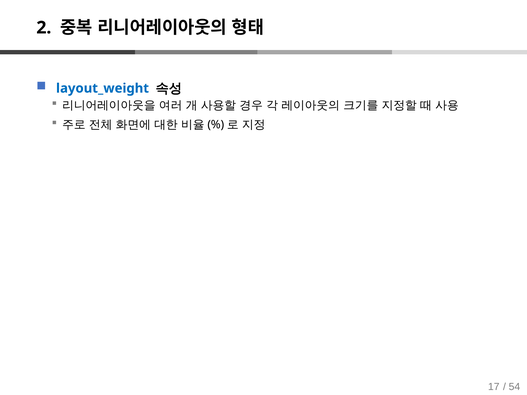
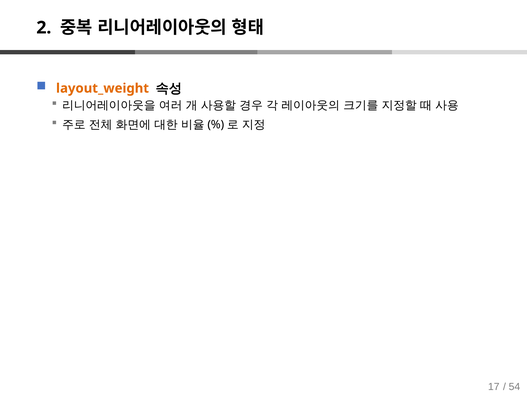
layout_weight colour: blue -> orange (103, 88)
